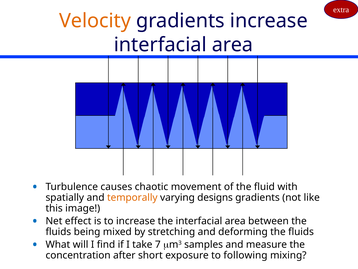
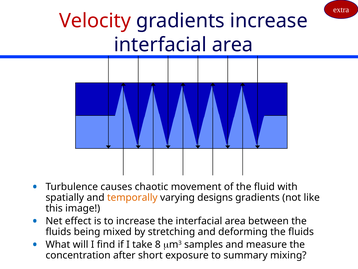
Velocity colour: orange -> red (95, 21)
7: 7 -> 8 (158, 244)
following: following -> summary (246, 255)
